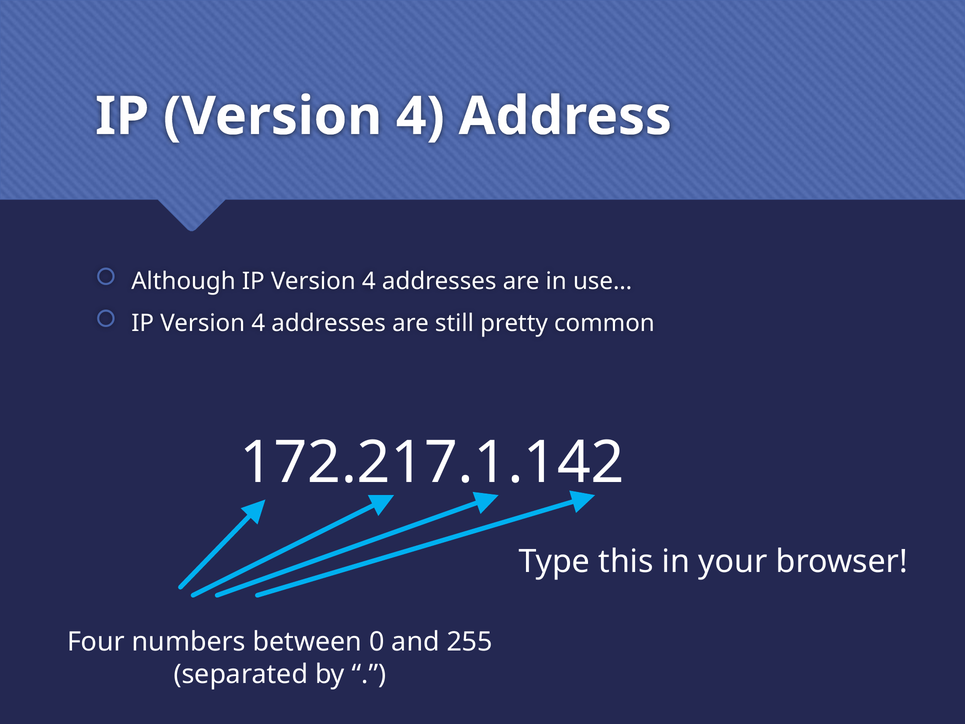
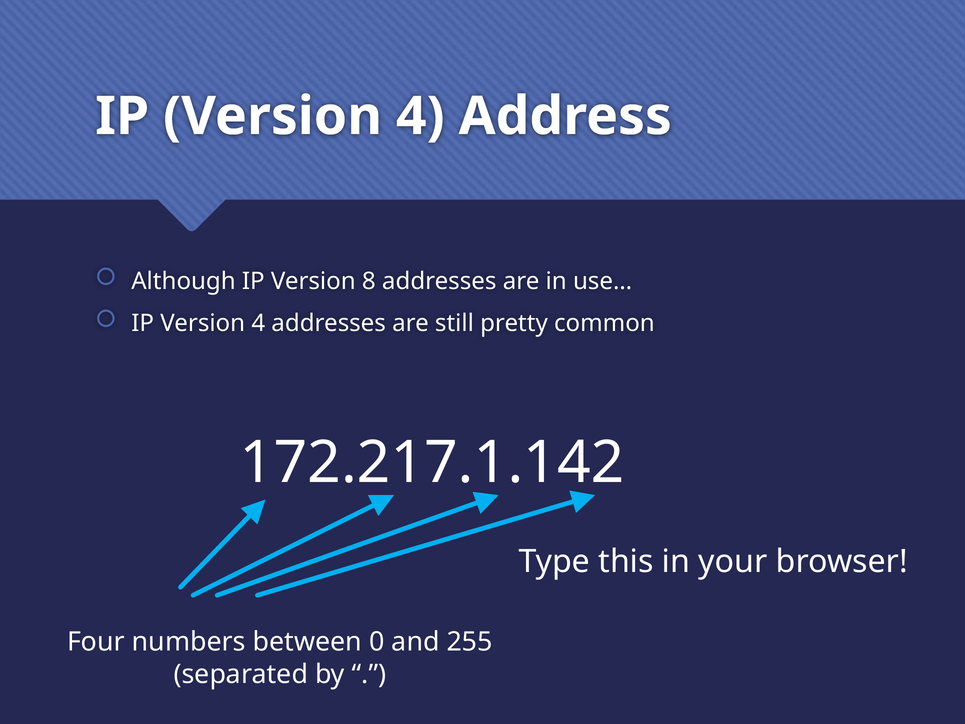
Although IP Version 4: 4 -> 8 (369, 281)
